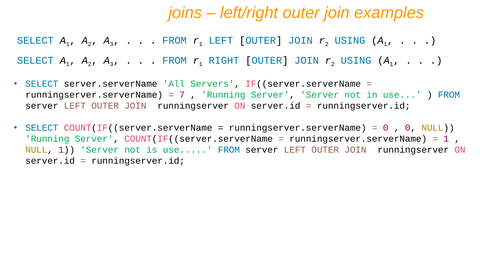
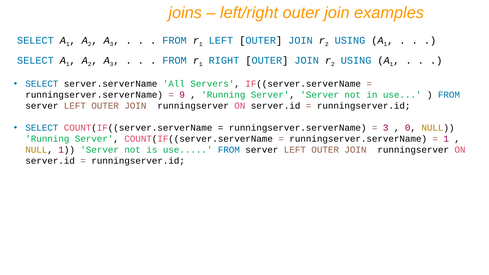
7: 7 -> 9 (182, 95)
0: 0 -> 3 (386, 128)
